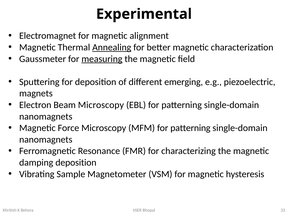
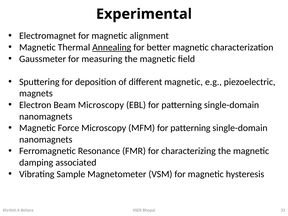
measuring underline: present -> none (102, 59)
different emerging: emerging -> magnetic (184, 82)
damping deposition: deposition -> associated (76, 163)
